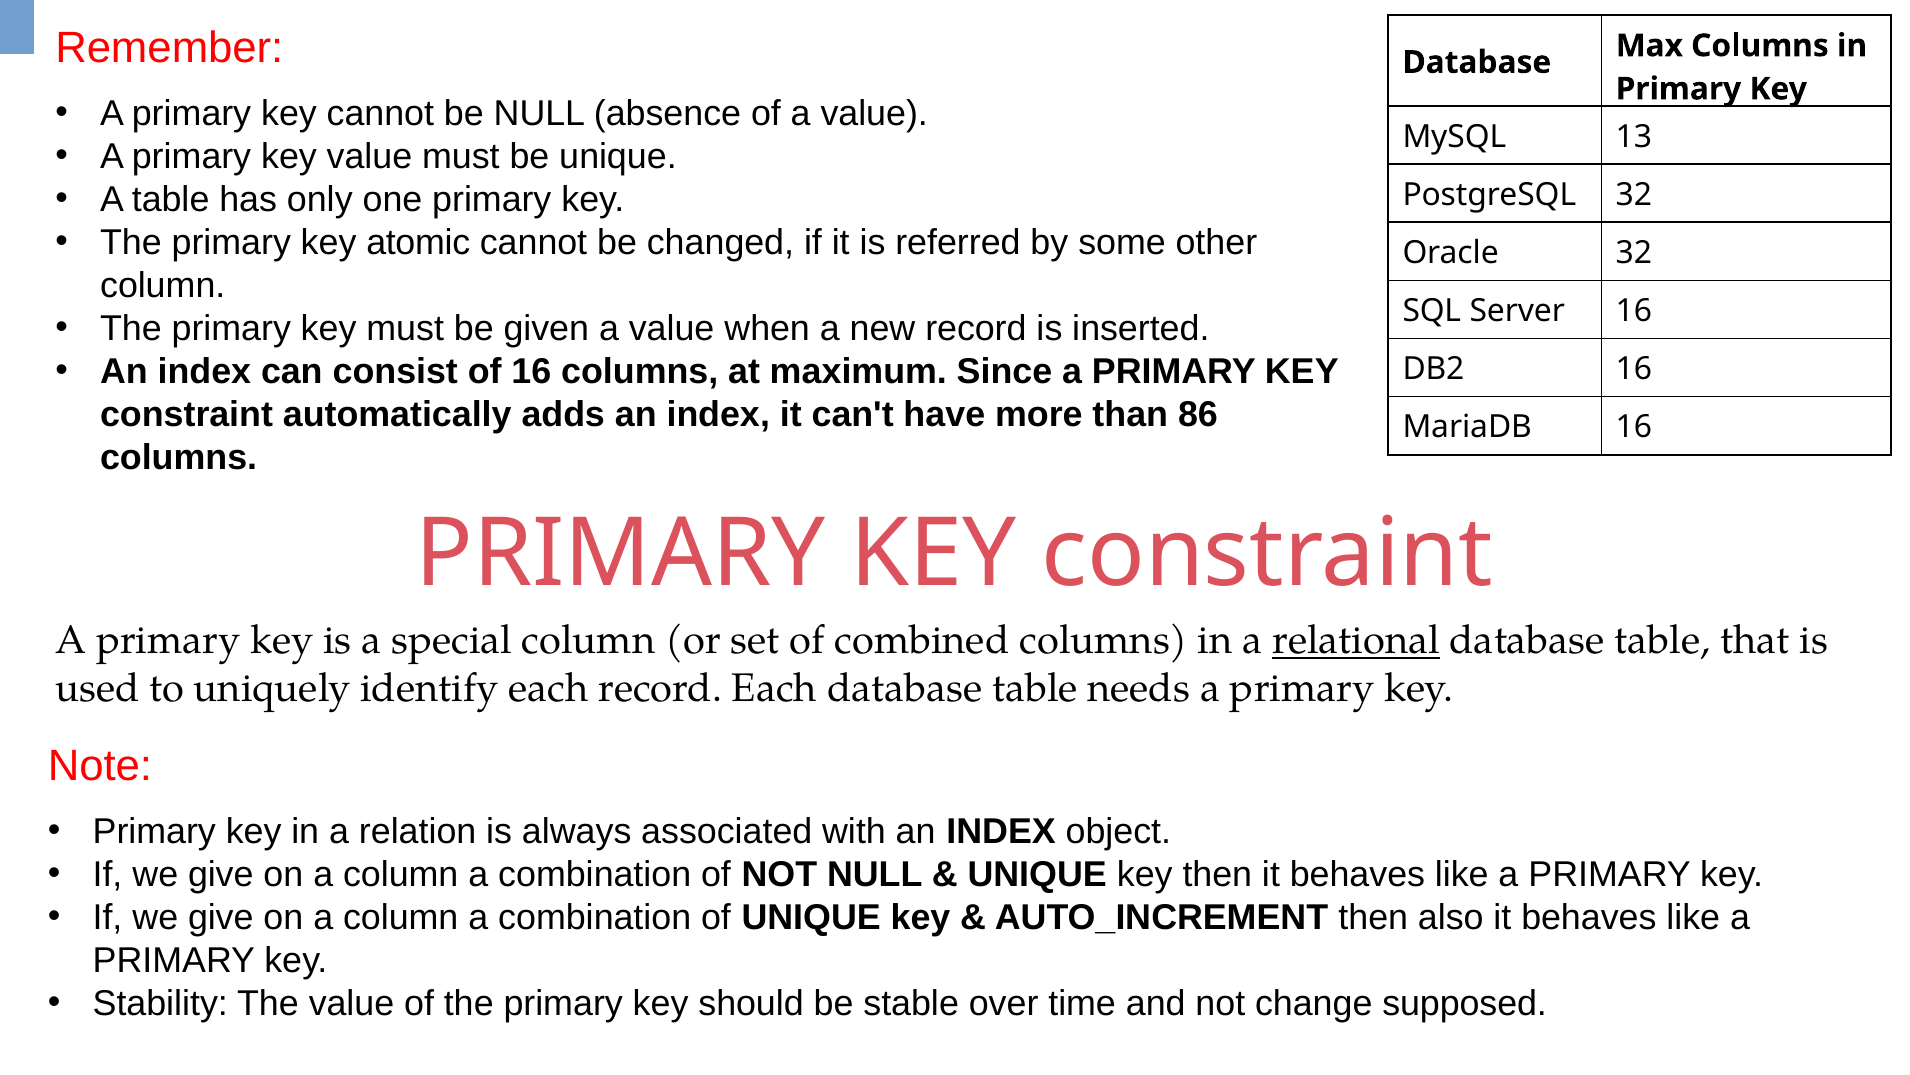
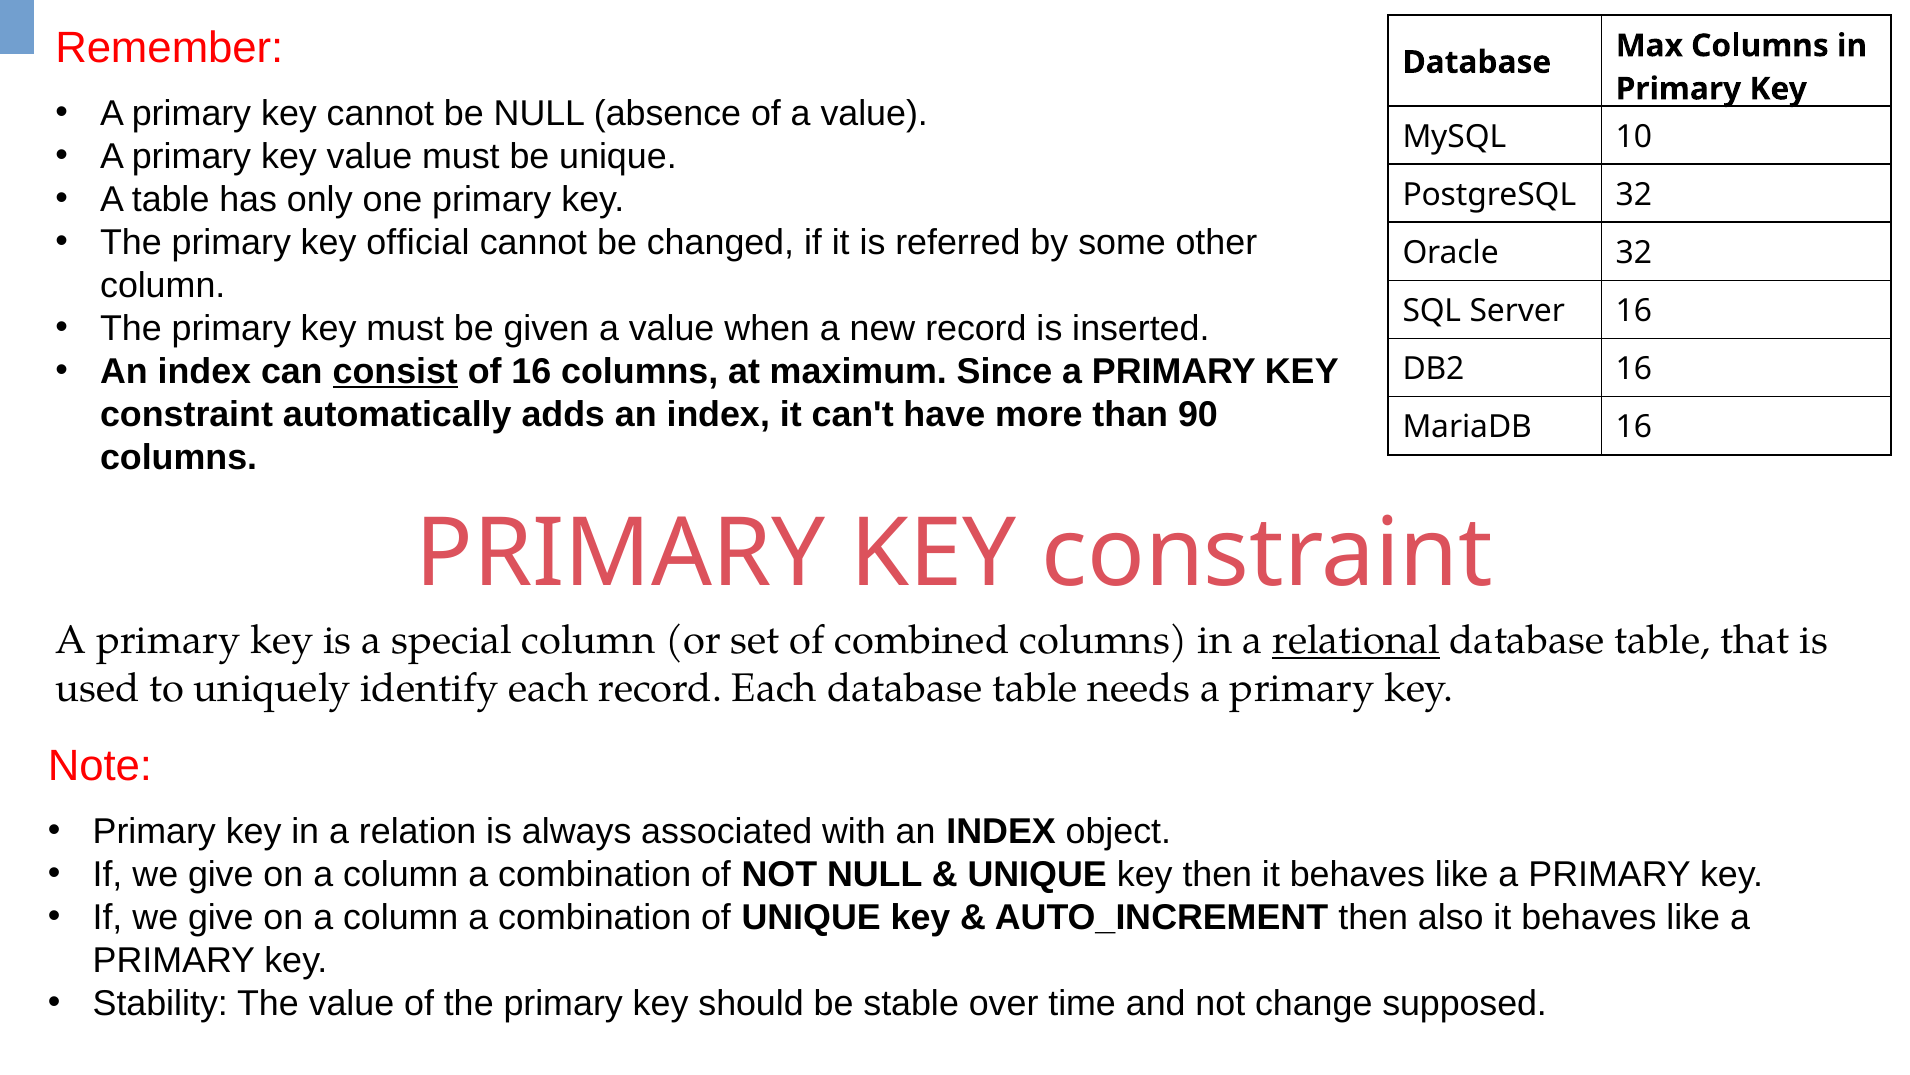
13: 13 -> 10 (1634, 137)
atomic: atomic -> official (418, 243)
consist underline: none -> present (395, 372)
86: 86 -> 90 (1198, 415)
